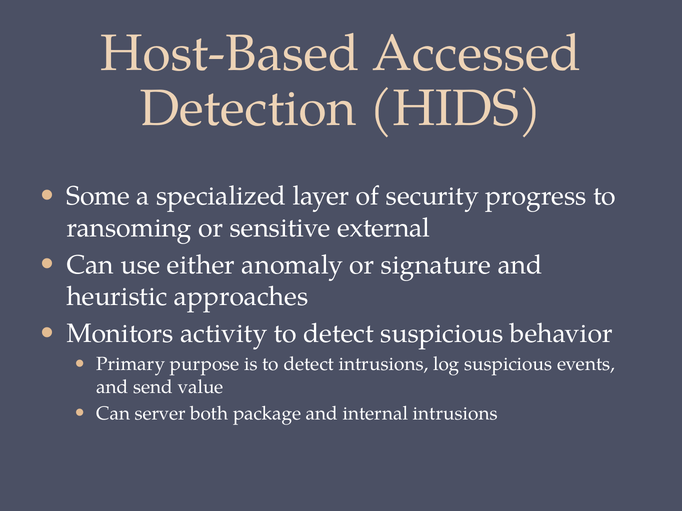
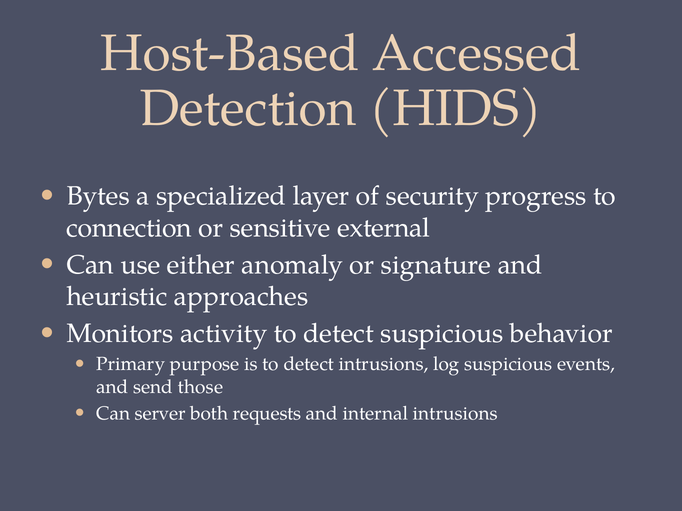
Some: Some -> Bytes (98, 196)
ransoming: ransoming -> connection (129, 228)
value: value -> those (200, 387)
package: package -> requests (267, 414)
